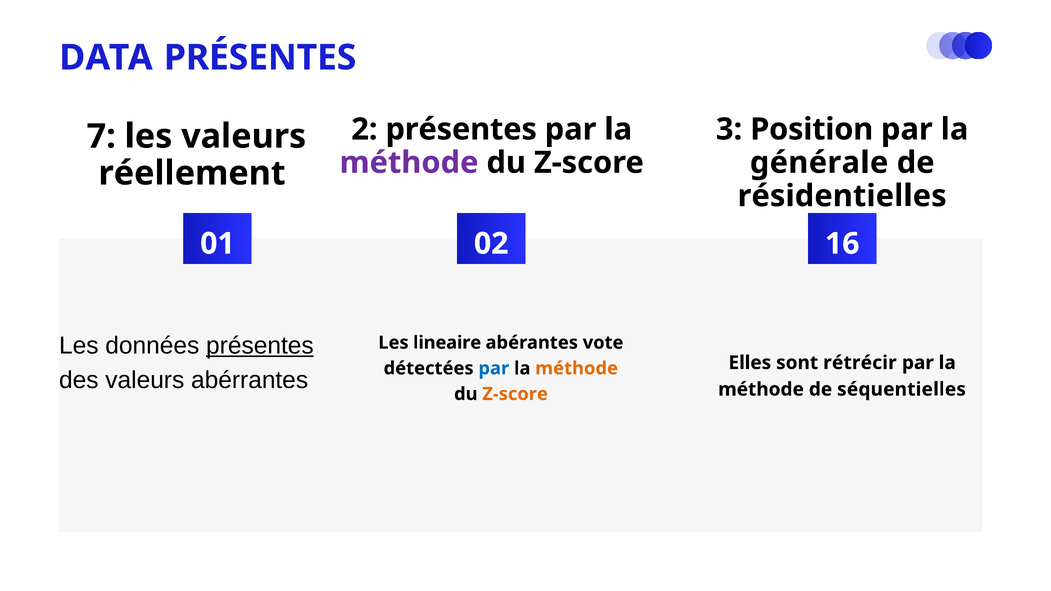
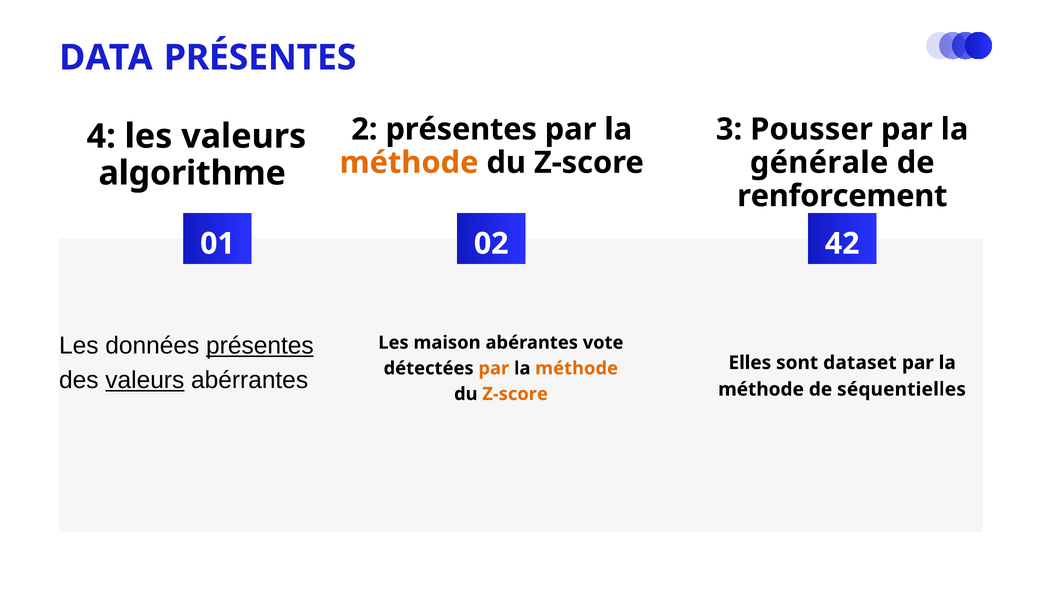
Position: Position -> Pousser (811, 129)
7: 7 -> 4 (101, 136)
méthode colour: purple -> orange (409, 163)
réellement: réellement -> algorithme (192, 173)
résidentielles: résidentielles -> renforcement (842, 196)
16: 16 -> 42 (842, 244)
lineaire: lineaire -> maison (447, 343)
rétrécir: rétrécir -> dataset (860, 363)
par colour: blue -> orange (494, 368)
valeurs underline: none -> present (145, 380)
